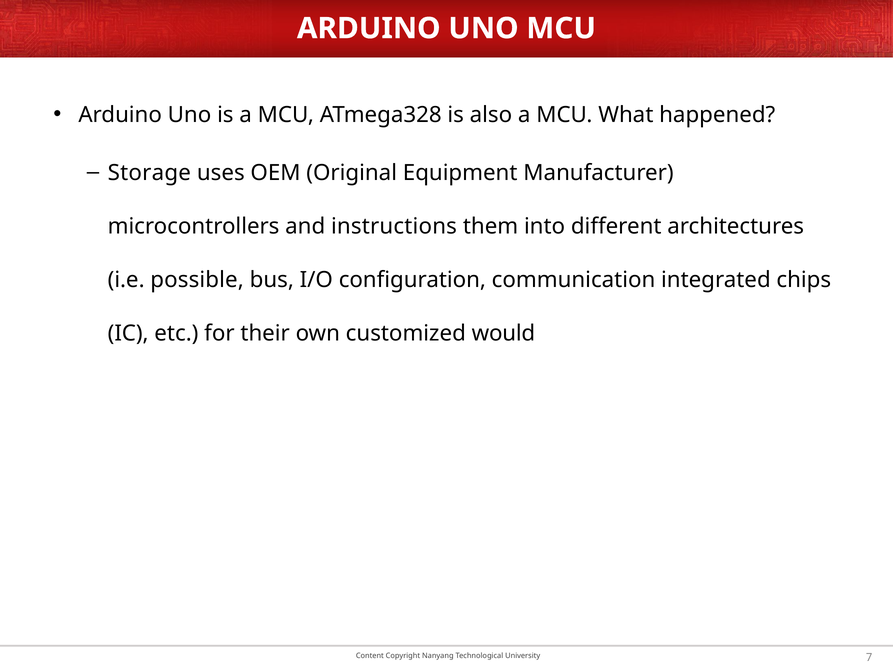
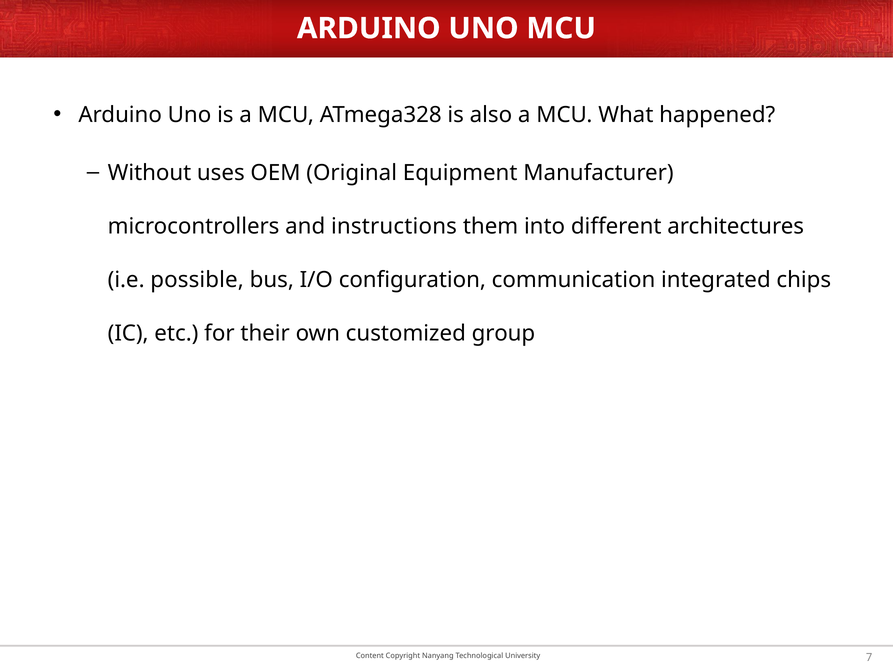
Storage: Storage -> Without (149, 173)
would: would -> group (503, 334)
